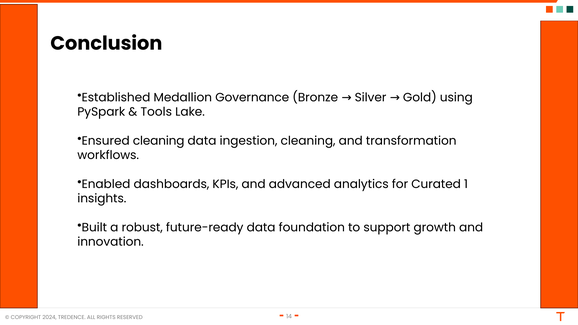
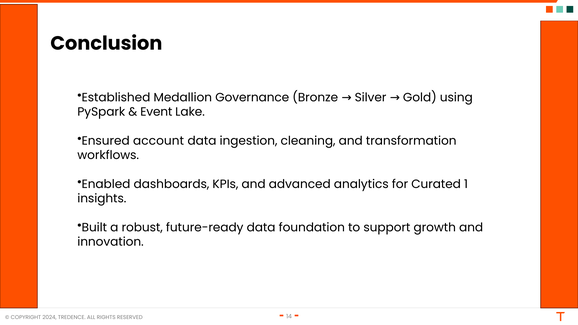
Tools: Tools -> Event (156, 112)
Ensured cleaning: cleaning -> account (159, 141)
